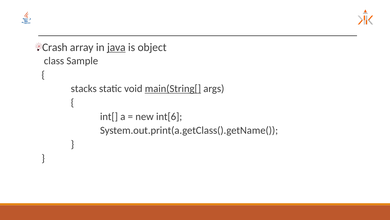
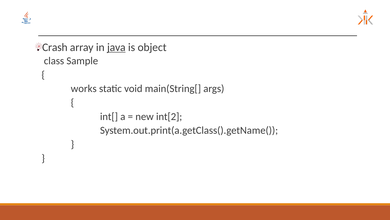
stacks: stacks -> works (84, 88)
main(String[ underline: present -> none (173, 88)
int[6: int[6 -> int[2 (169, 116)
